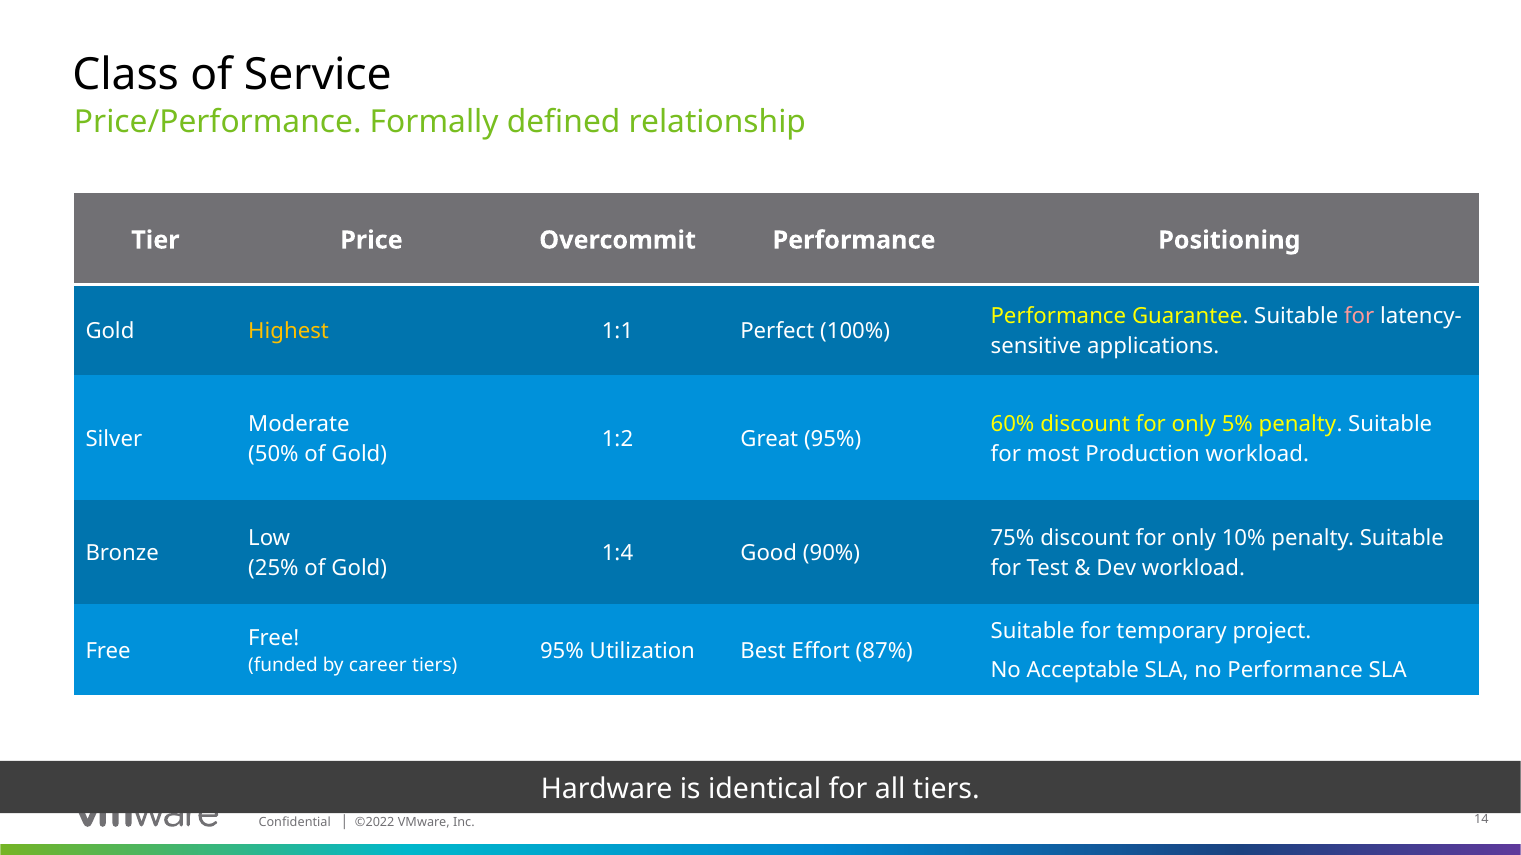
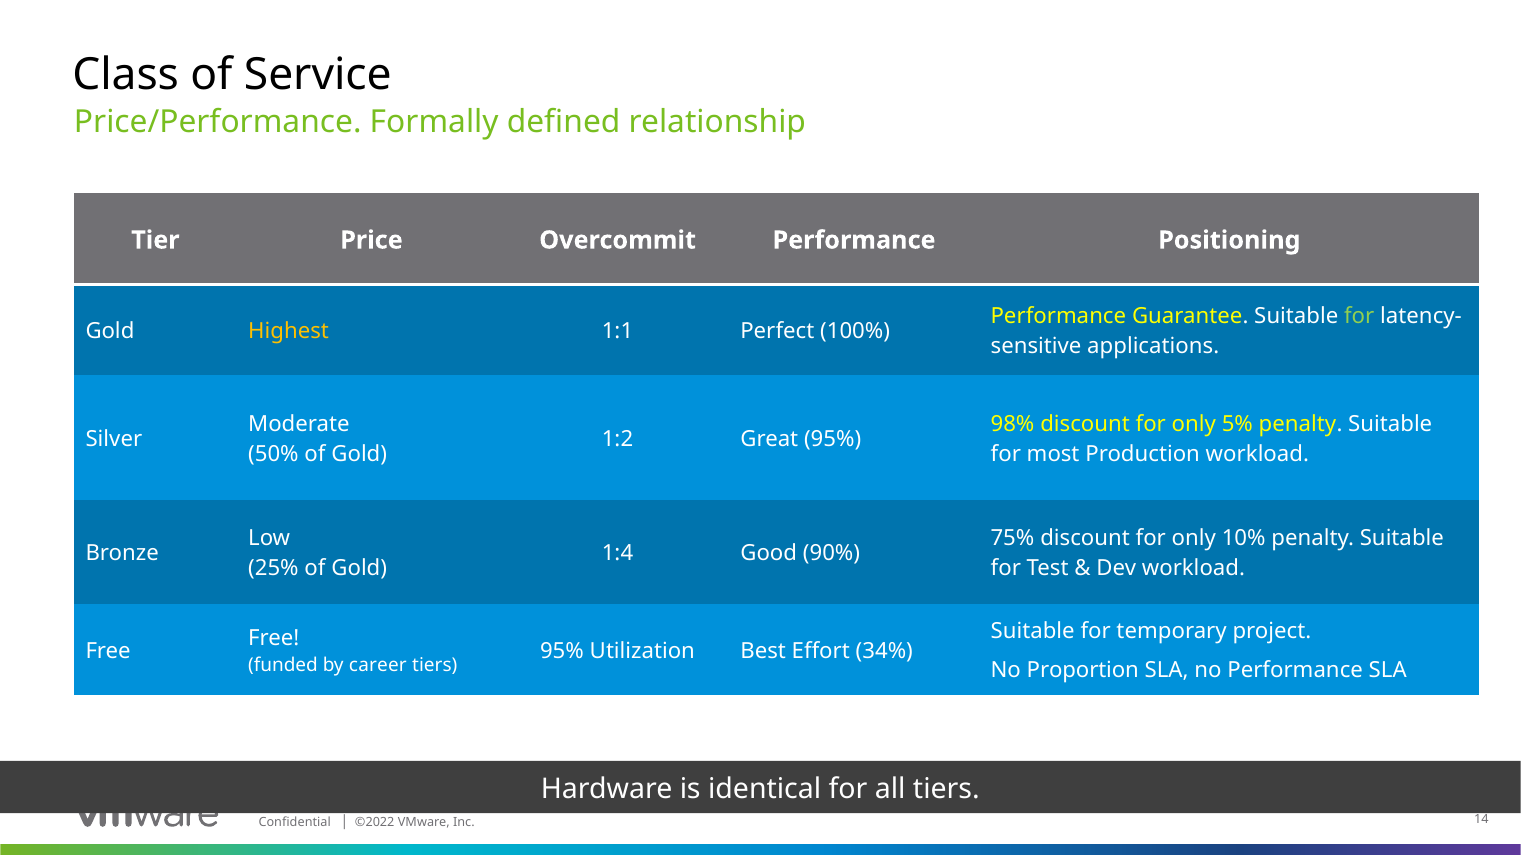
for colour: pink -> light green (1359, 316)
60%: 60% -> 98% (1013, 424)
87%: 87% -> 34% (884, 651)
Acceptable: Acceptable -> Proportion (1083, 671)
